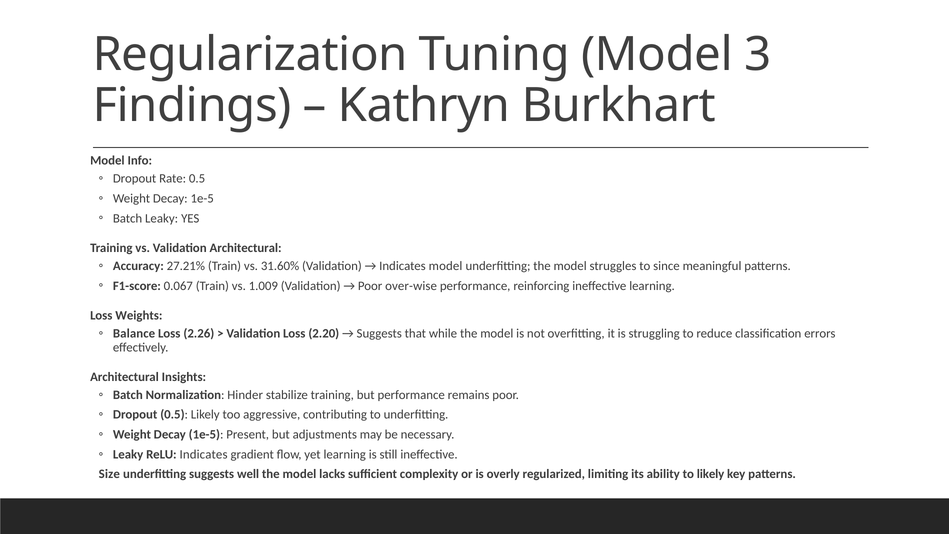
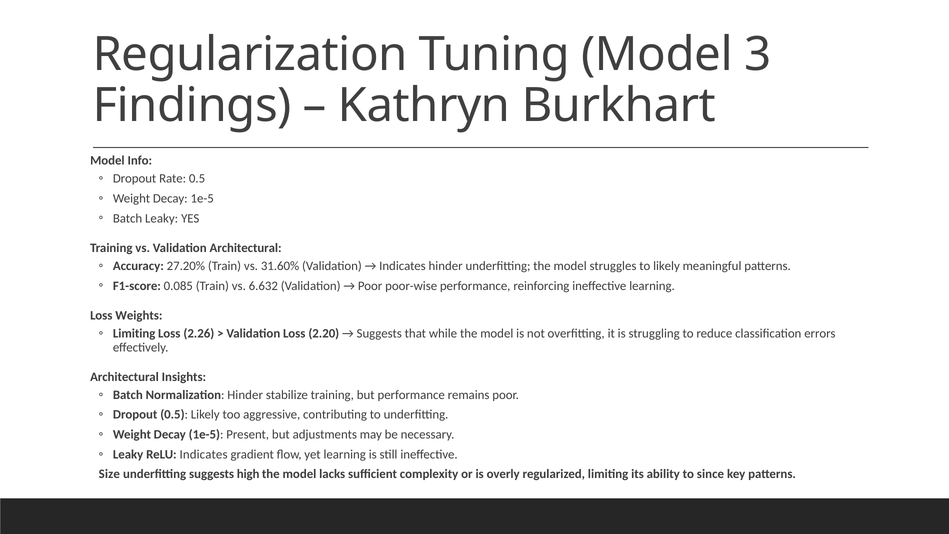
27.21%: 27.21% -> 27.20% (186, 266)
Indicates model: model -> hinder (446, 266)
to since: since -> likely (666, 266)
0.067: 0.067 -> 0.085 (178, 286)
1.009: 1.009 -> 6.632 (263, 286)
over-wise: over-wise -> poor-wise (411, 286)
Balance: Balance -> Limiting (134, 333)
well: well -> high (248, 474)
to likely: likely -> since (710, 474)
